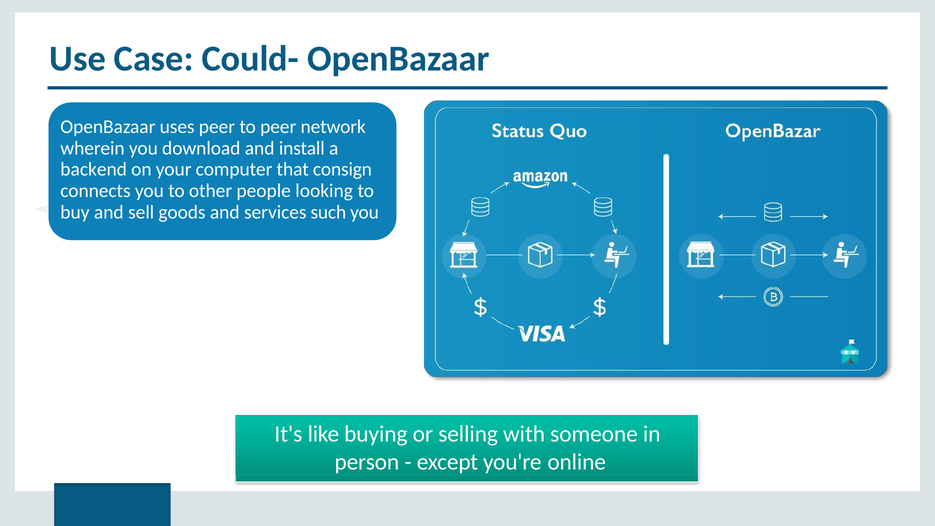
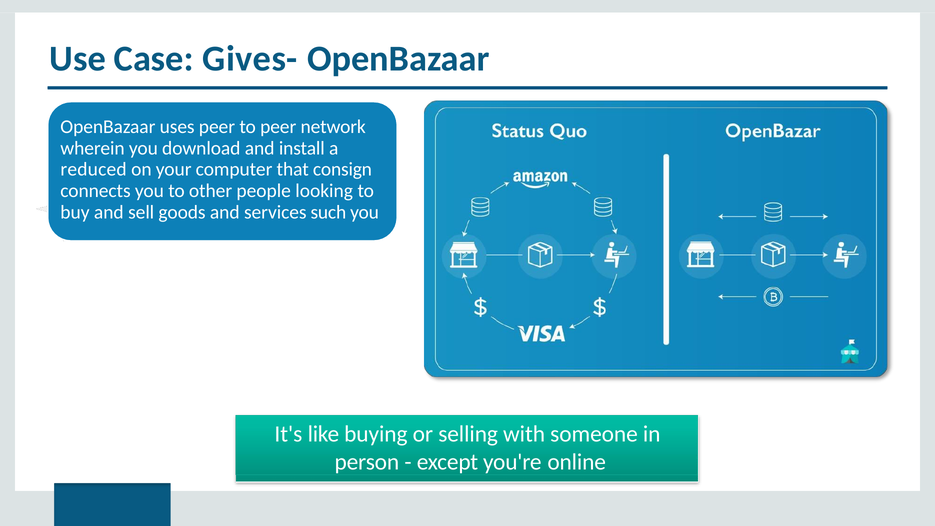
Could-: Could- -> Gives- (250, 59)
backend: backend -> reduced (94, 170)
